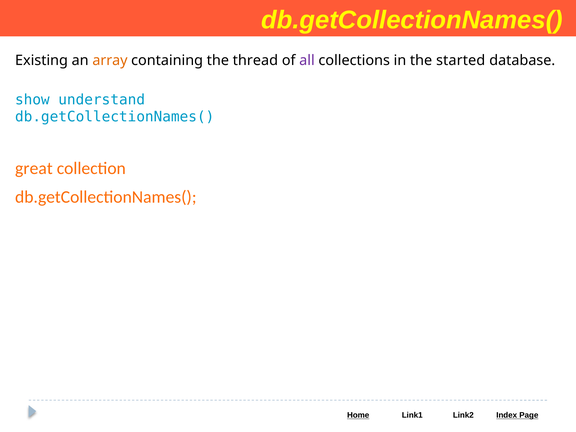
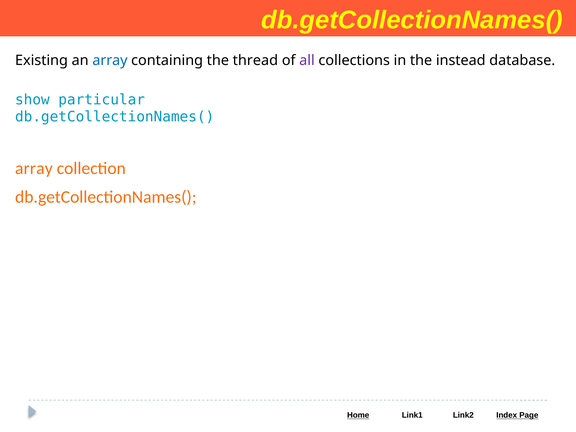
array colour: orange -> blue (110, 60)
started: started -> instead (461, 60)
understand: understand -> particular (102, 100)
great: great -> array (34, 168)
